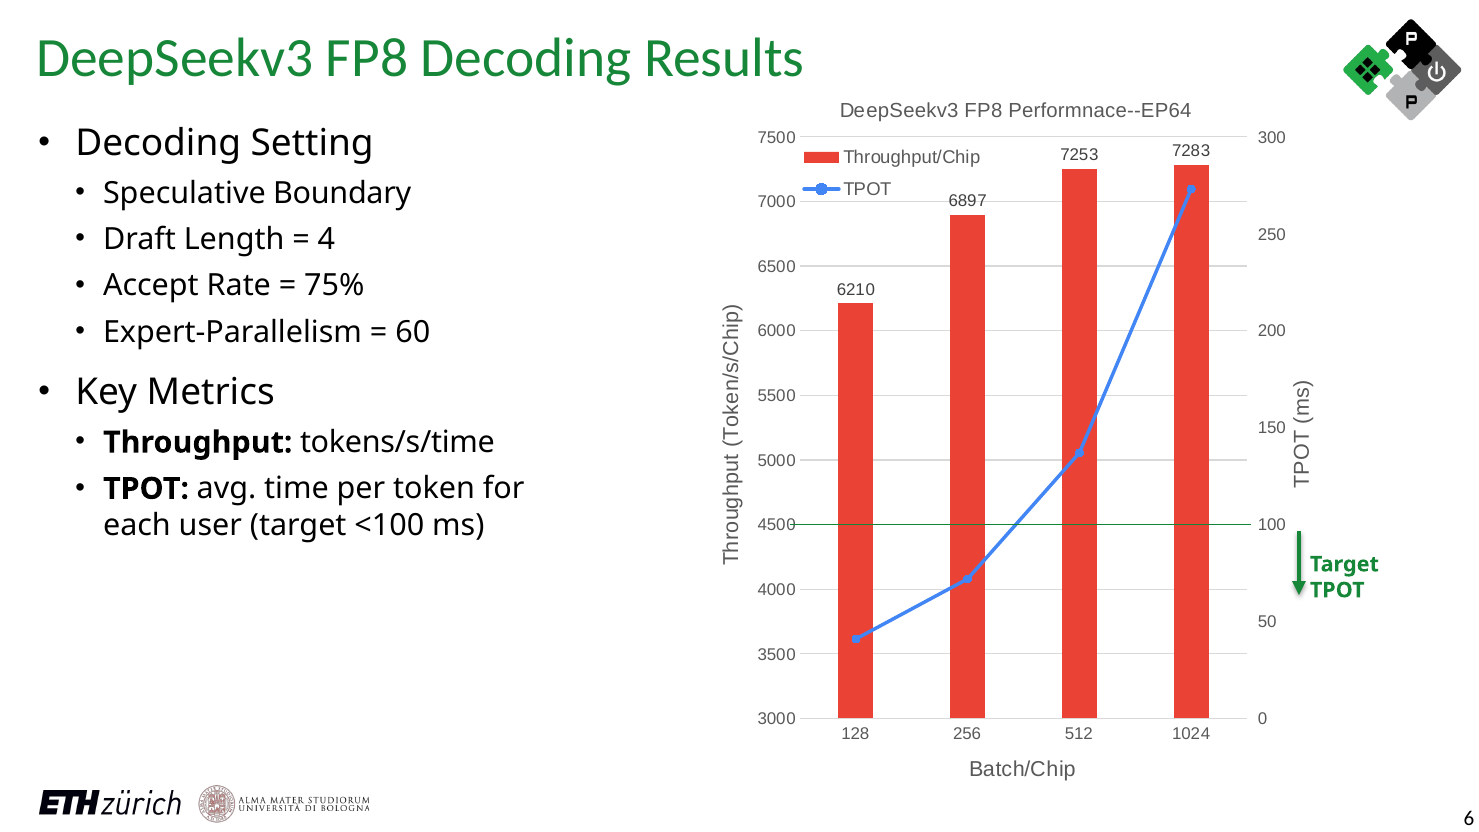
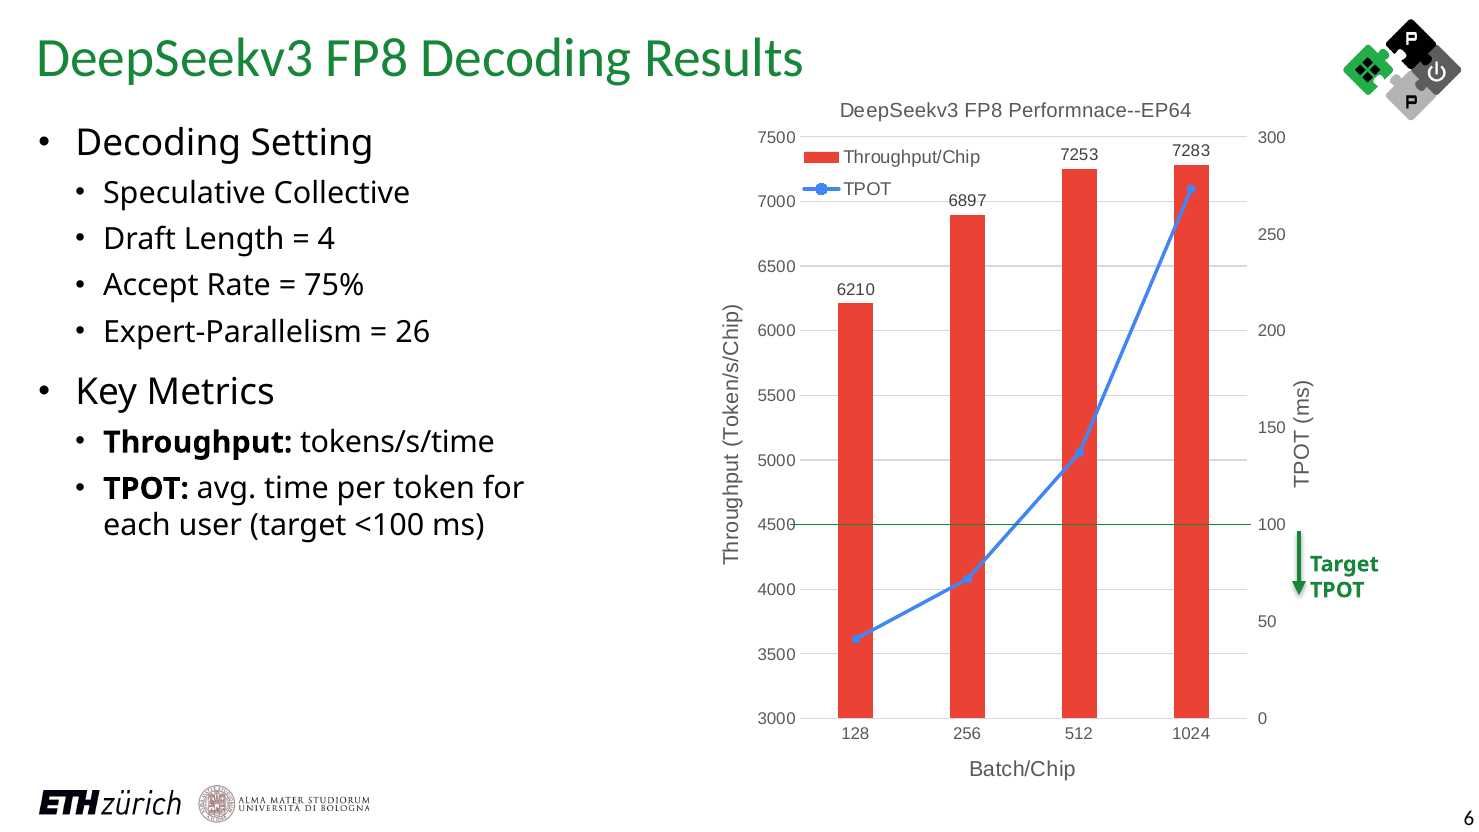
Boundary: Boundary -> Collective (342, 193)
60: 60 -> 26 (413, 332)
